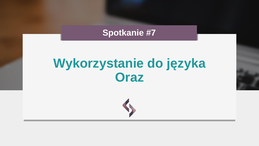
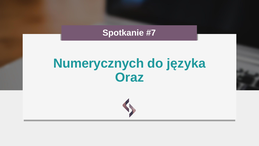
Wykorzystanie: Wykorzystanie -> Numerycznych (99, 63)
